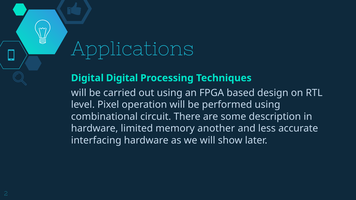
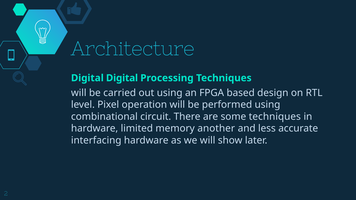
Applications: Applications -> Architecture (133, 49)
some description: description -> techniques (275, 117)
